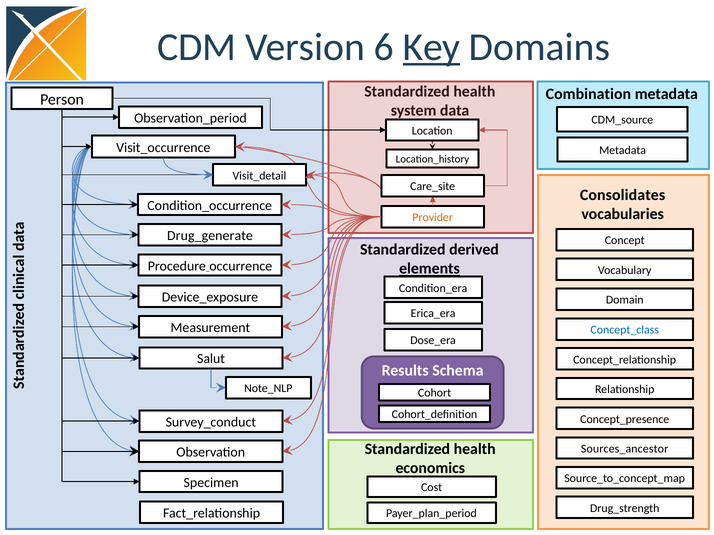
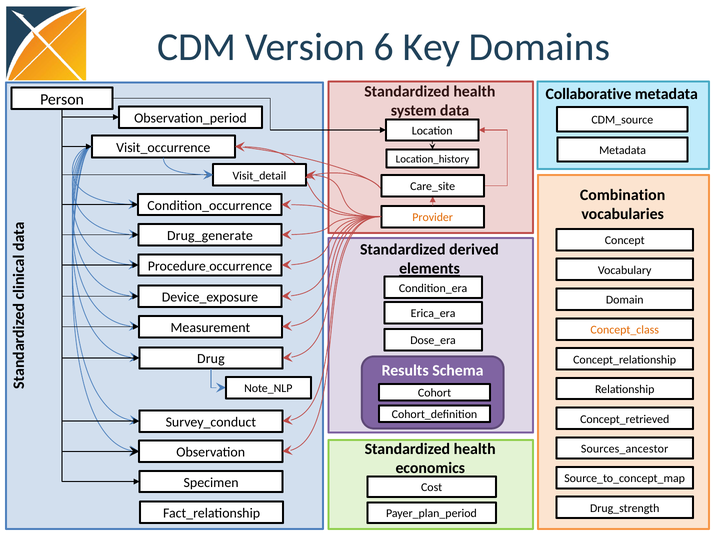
Key underline: present -> none (432, 47)
Combination: Combination -> Collaborative (589, 94)
Consolidates: Consolidates -> Combination (623, 195)
Concept_class colour: blue -> orange (625, 330)
Salut: Salut -> Drug (211, 359)
Concept_presence: Concept_presence -> Concept_retrieved (625, 419)
